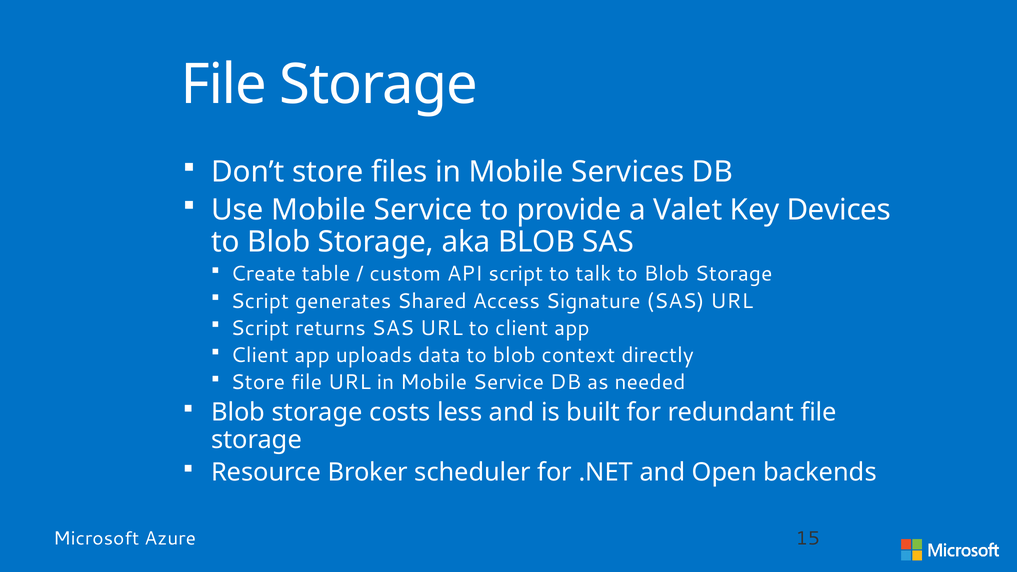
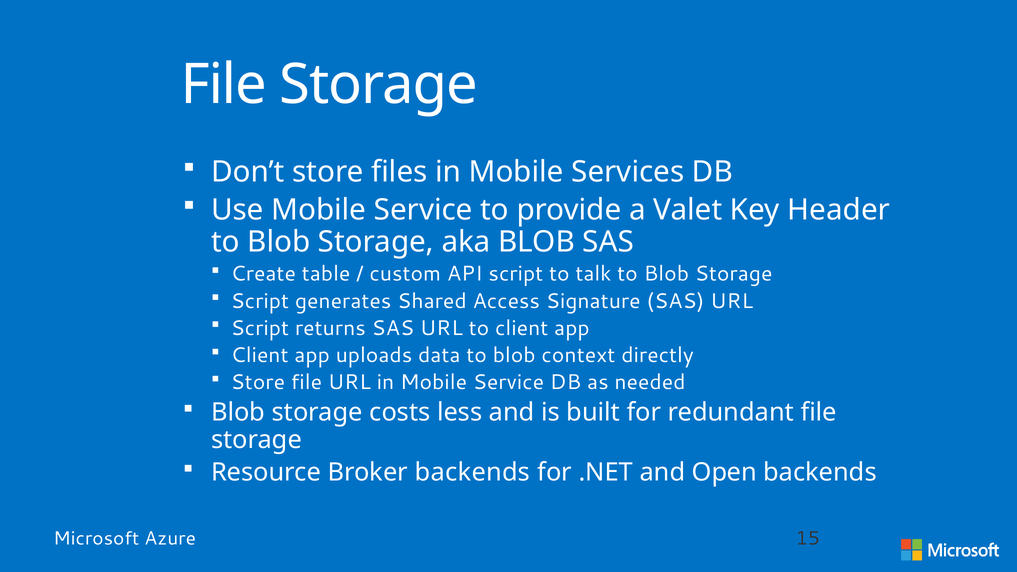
Devices: Devices -> Header (839, 210)
Broker scheduler: scheduler -> backends (472, 473)
